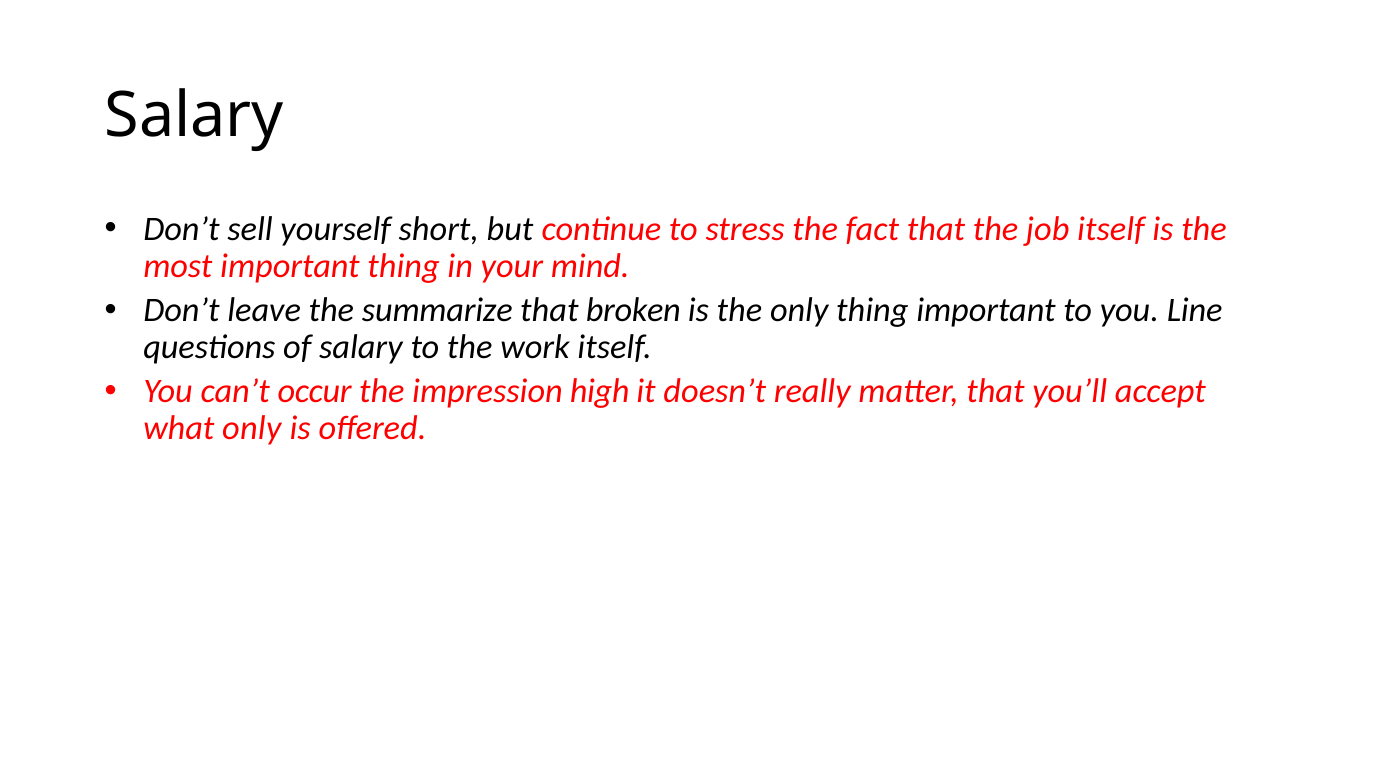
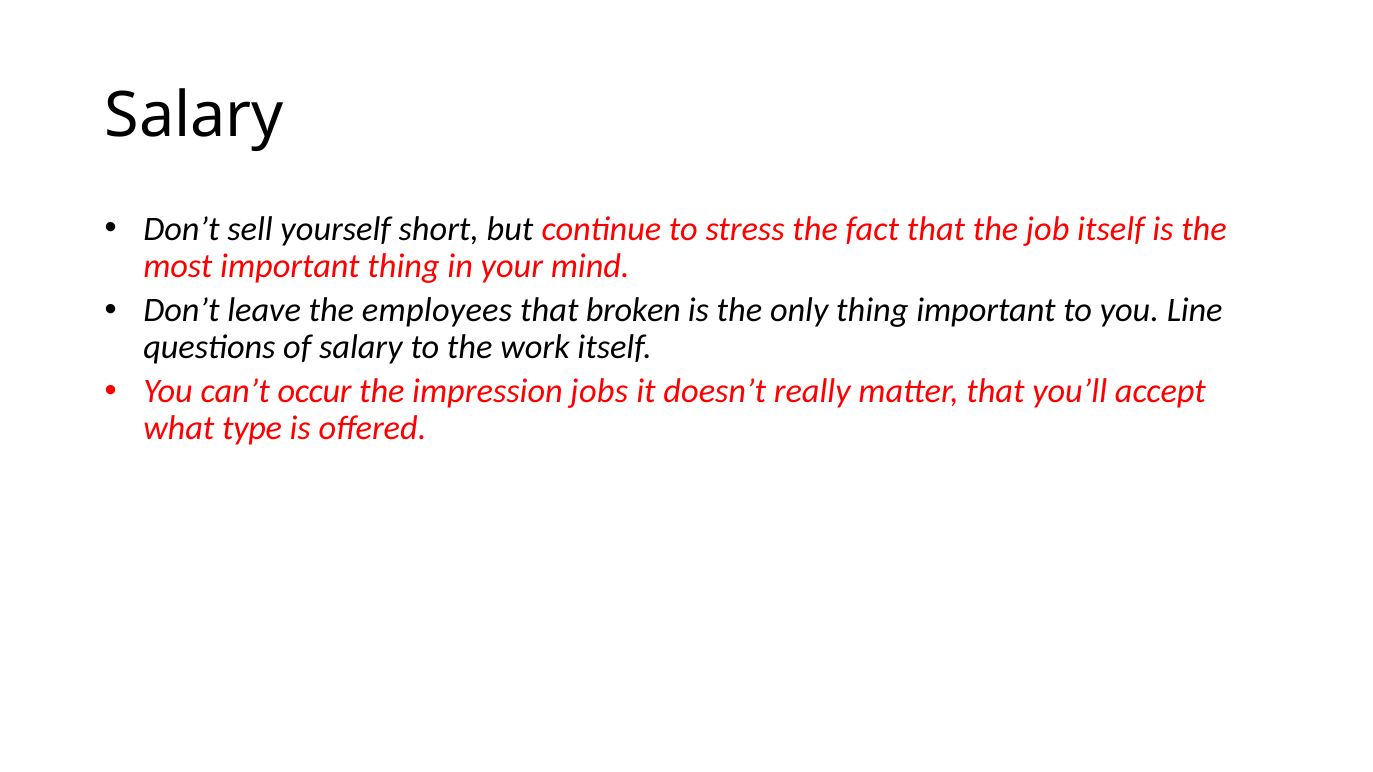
summarize: summarize -> employees (437, 310)
high: high -> jobs (599, 392)
what only: only -> type (252, 429)
